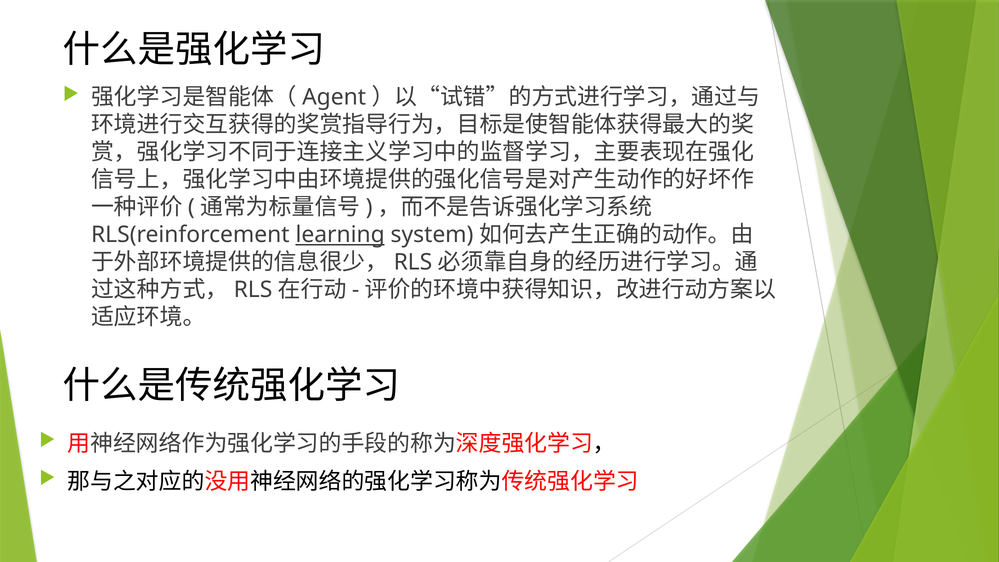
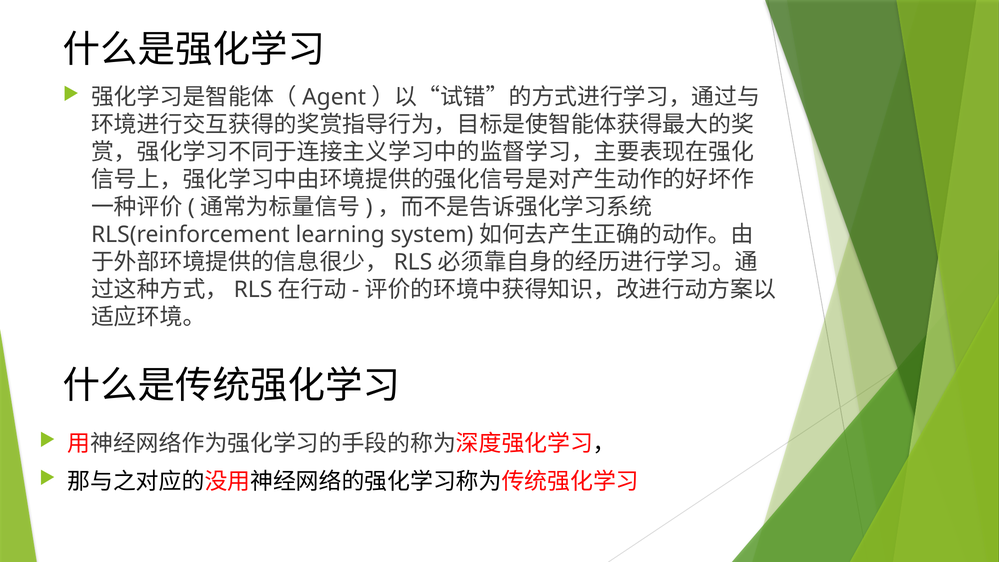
learning underline: present -> none (340, 235)
